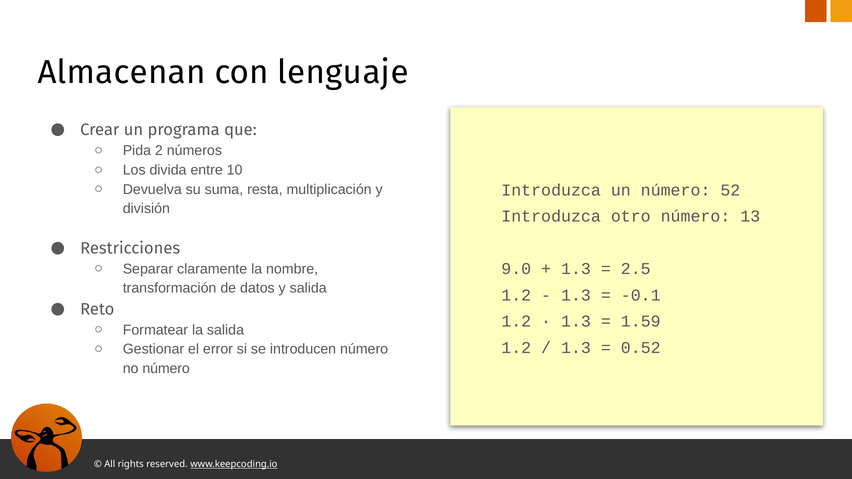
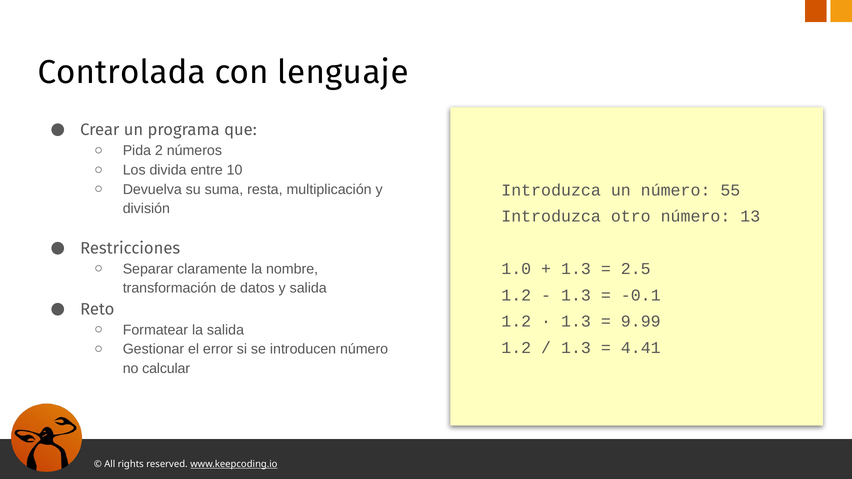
Almacenan: Almacenan -> Controlada (122, 72)
52: 52 -> 55 (730, 190)
9.0: 9.0 -> 1.0 (516, 269)
1.59: 1.59 -> 9.99 (641, 322)
0.52: 0.52 -> 4.41 (641, 348)
no número: número -> calcular (166, 369)
